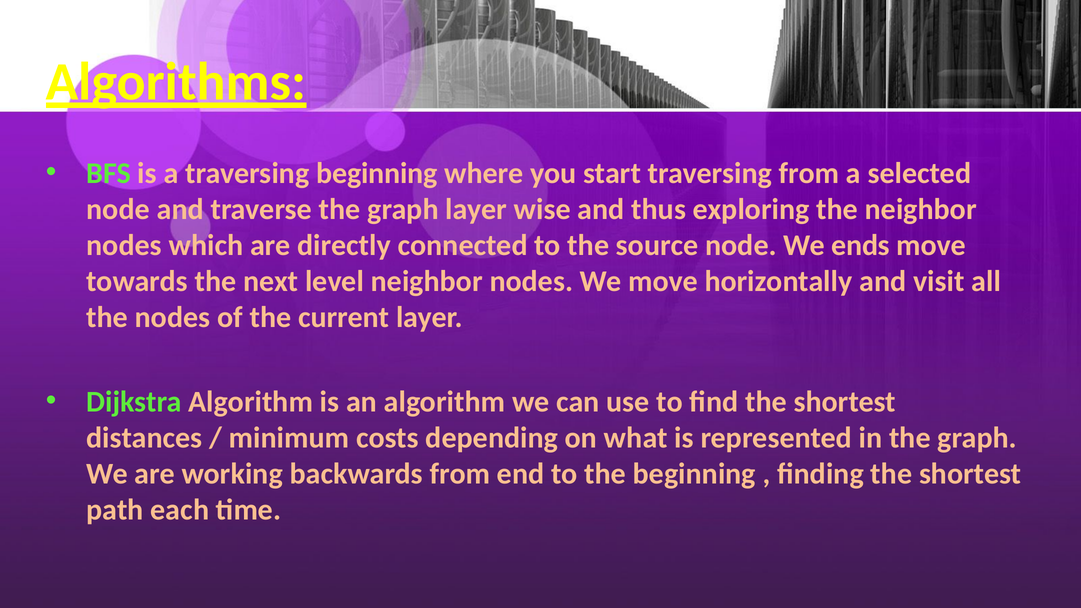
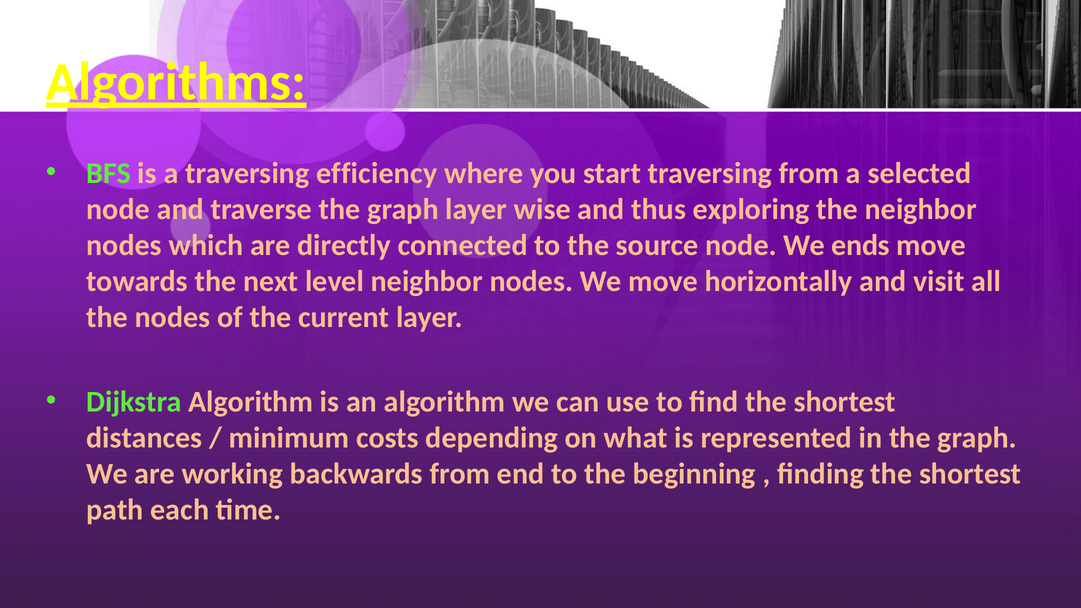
traversing beginning: beginning -> efficiency (377, 173)
